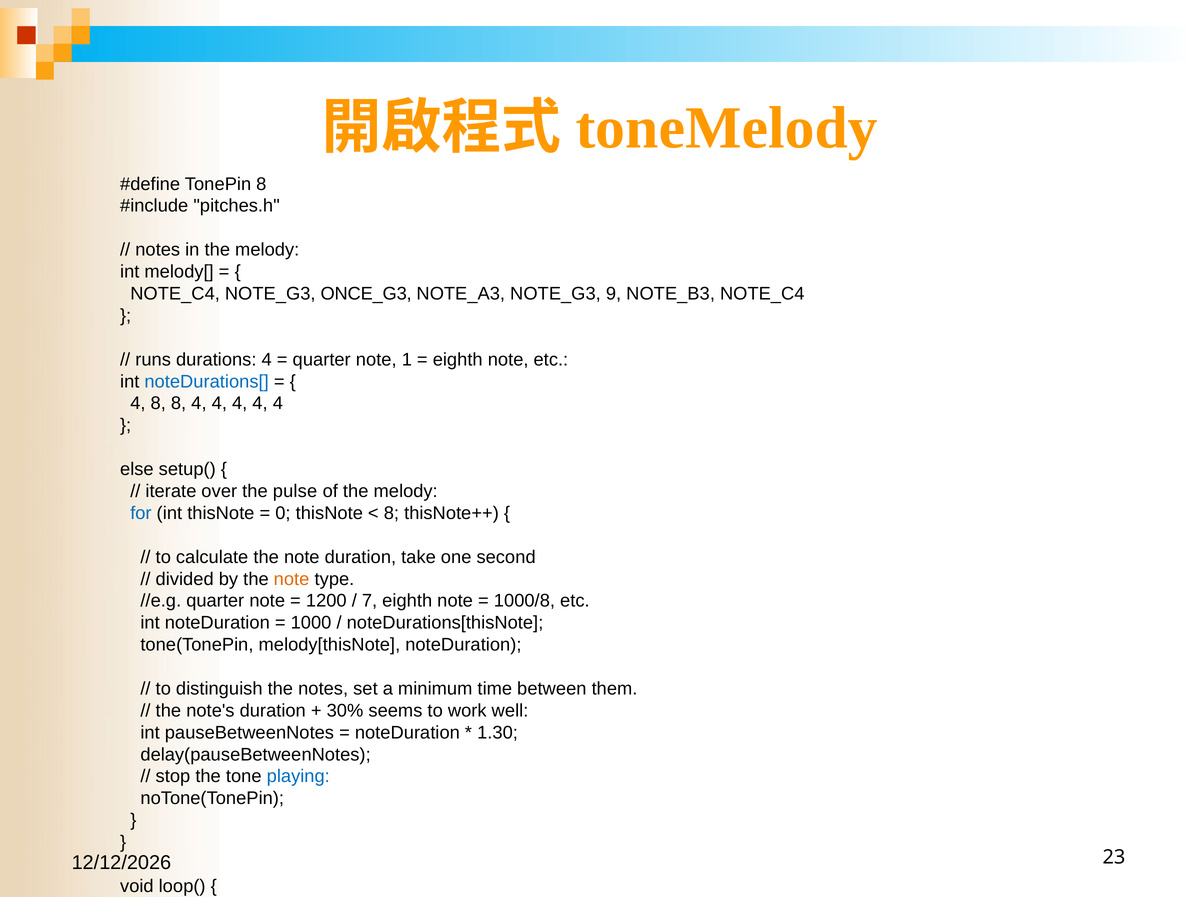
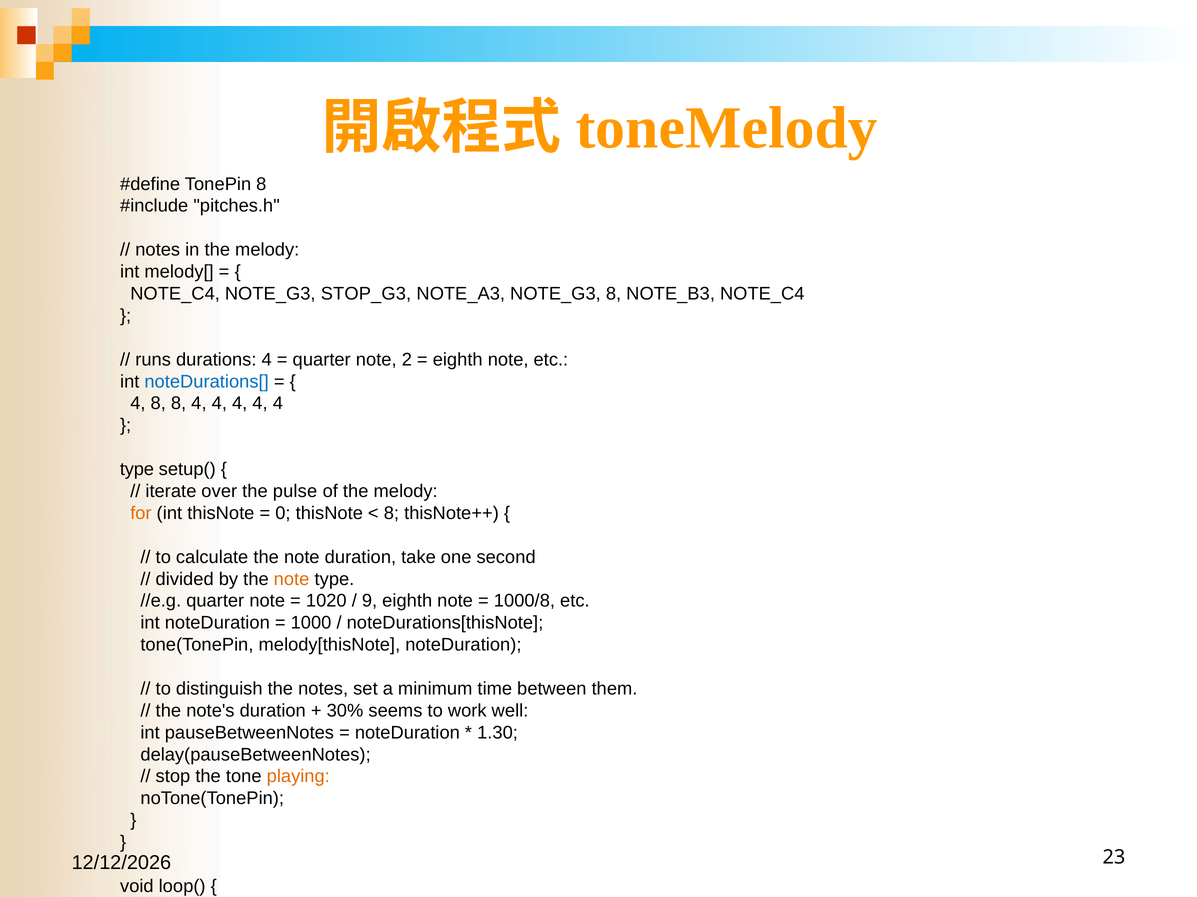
ONCE_G3: ONCE_G3 -> STOP_G3 (366, 294)
NOTE_G3 9: 9 -> 8 (614, 294)
1: 1 -> 2 (407, 360)
else: else -> type (137, 470)
for colour: blue -> orange (141, 514)
1200: 1200 -> 1020 (326, 601)
7: 7 -> 9 (370, 601)
playing colour: blue -> orange (298, 777)
